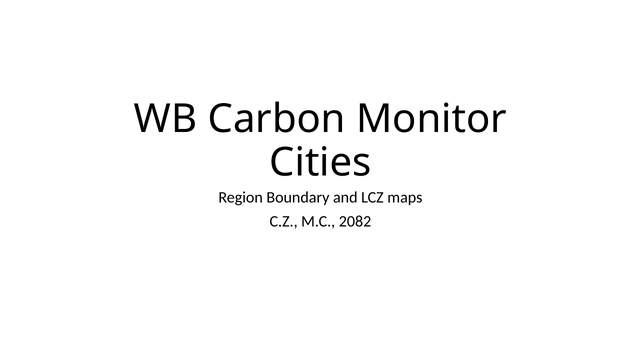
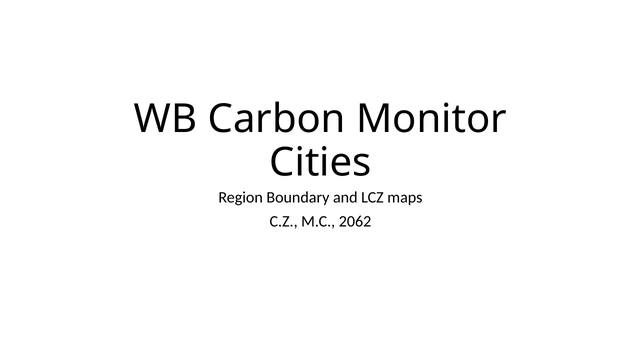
2082: 2082 -> 2062 (355, 222)
